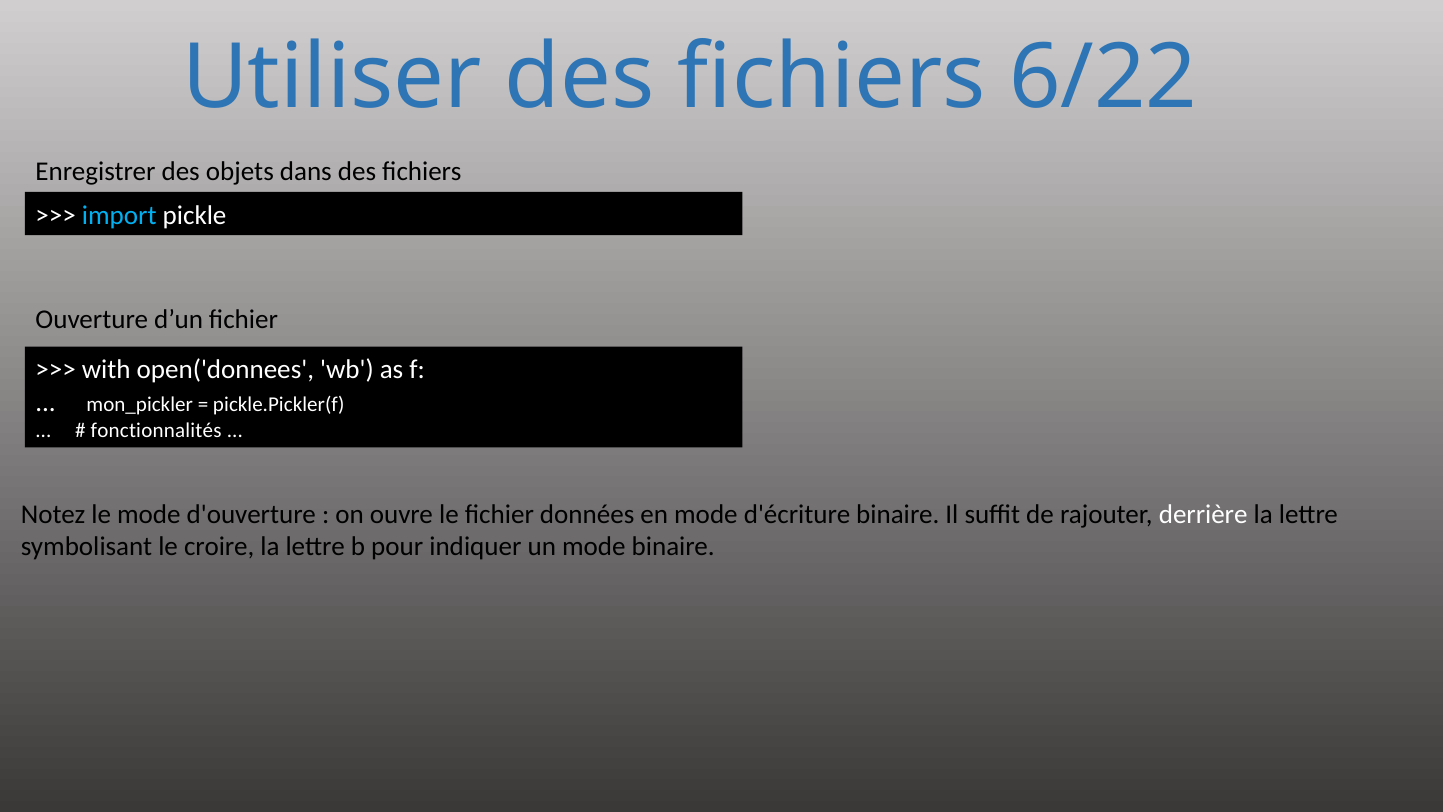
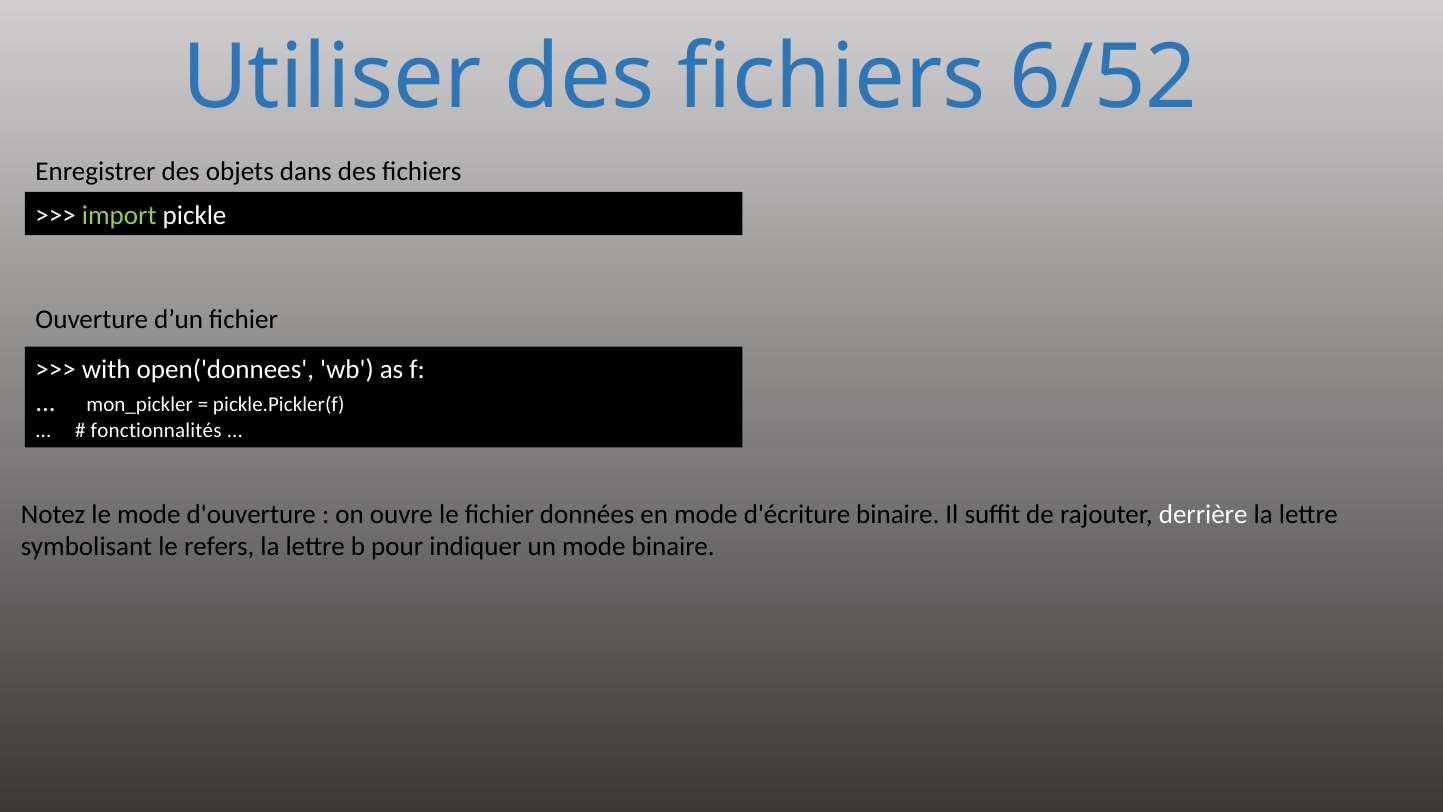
6/22: 6/22 -> 6/52 (1103, 78)
import colour: light blue -> light green (119, 215)
croire: croire -> refers (219, 546)
